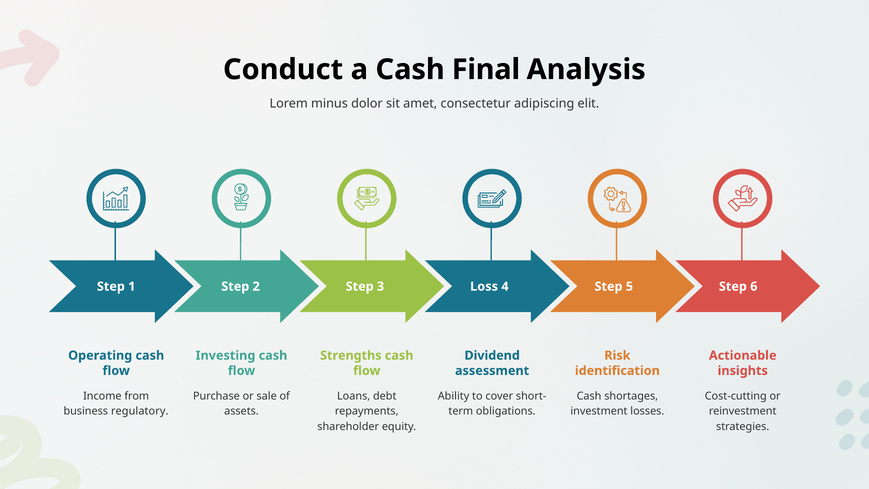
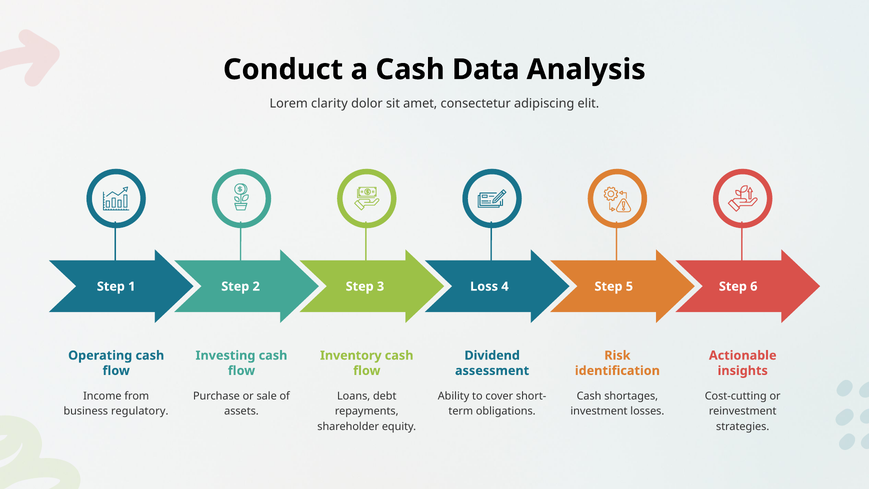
Final: Final -> Data (486, 70)
minus: minus -> clarity (329, 104)
Strengths: Strengths -> Inventory (351, 355)
